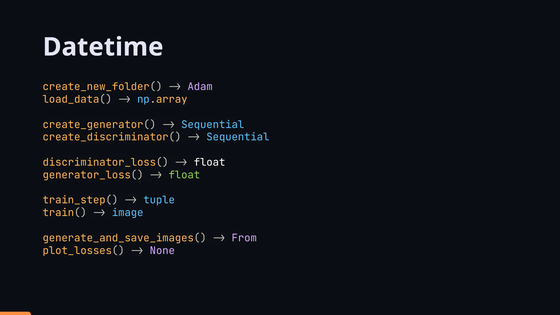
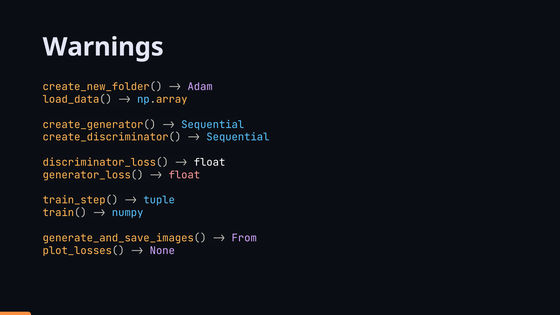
Datetime: Datetime -> Warnings (103, 47)
float colour: light green -> pink (184, 175)
image: image -> numpy (128, 213)
